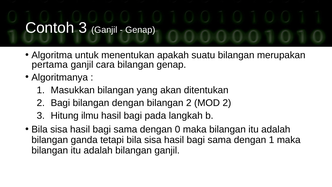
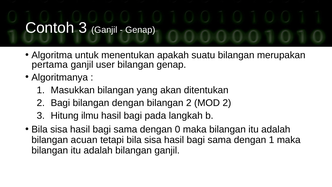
cara: cara -> user (105, 64)
ganda: ganda -> acuan (84, 140)
